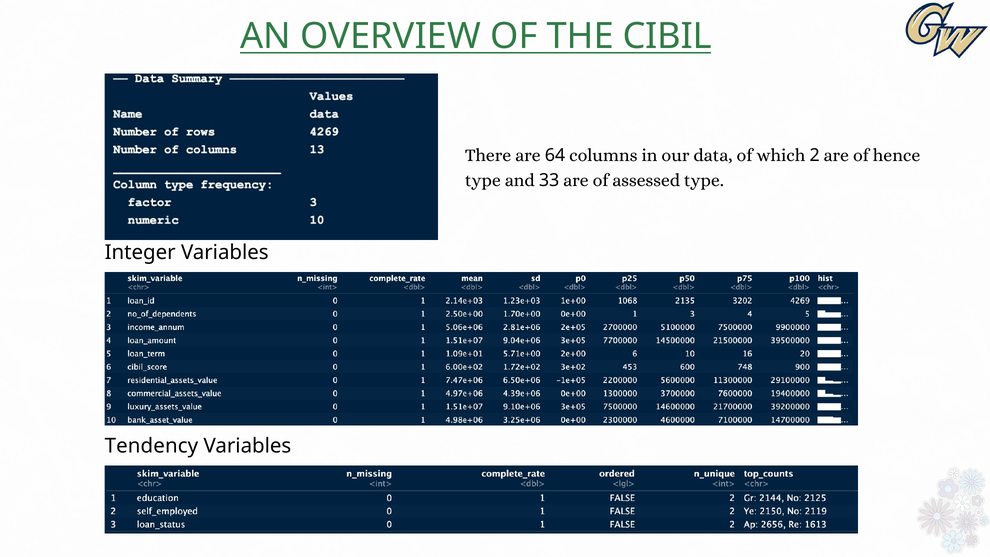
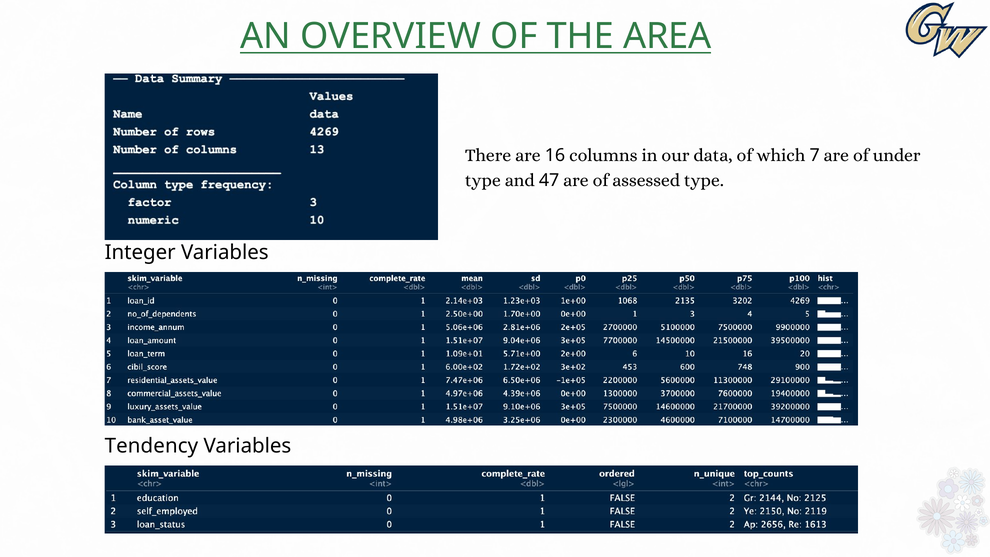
CIBIL: CIBIL -> AREA (667, 36)
64: 64 -> 16 (555, 155)
2: 2 -> 7 (815, 155)
hence: hence -> under (897, 155)
33: 33 -> 47 (549, 180)
